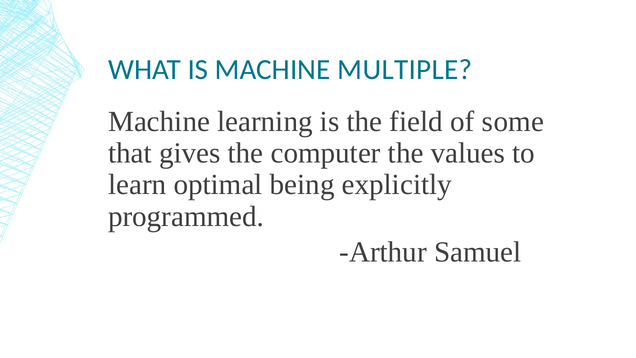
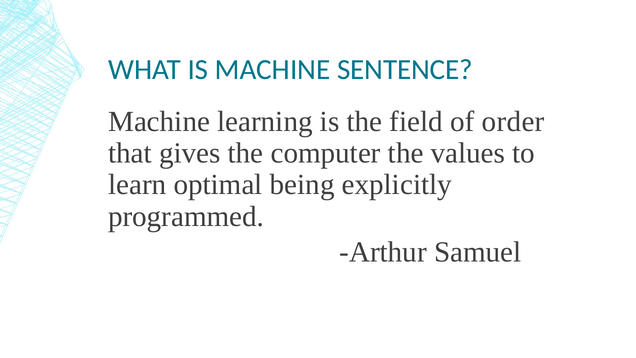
MULTIPLE: MULTIPLE -> SENTENCE (405, 69)
some: some -> order (513, 122)
